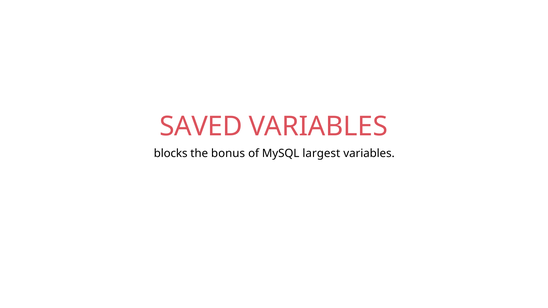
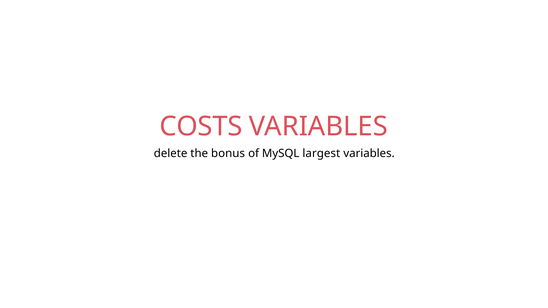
SAVED: SAVED -> COSTS (201, 127)
blocks: blocks -> delete (171, 154)
